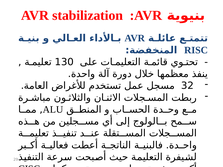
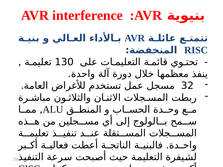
stabilization: stabilization -> interference (88, 15)
